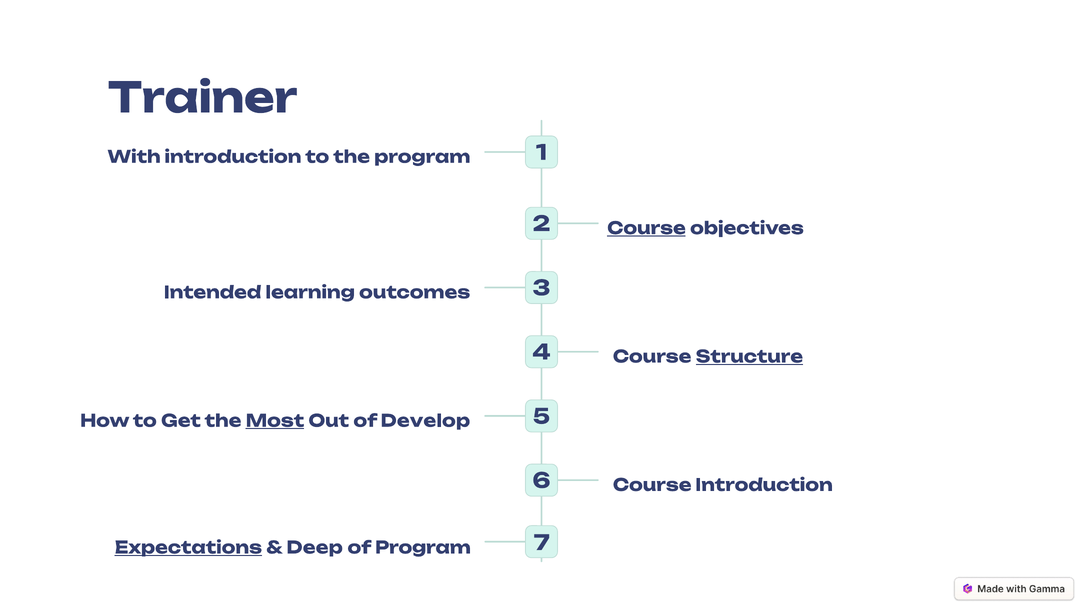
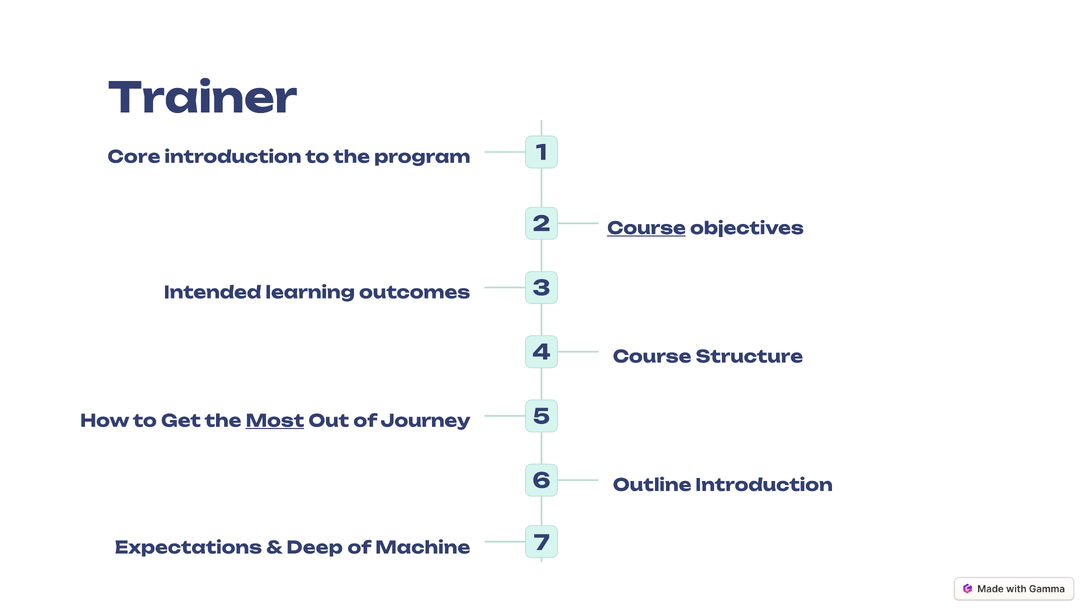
With: With -> Core (134, 157)
Structure underline: present -> none (749, 357)
Develop: Develop -> Journey (426, 421)
6 Course: Course -> Outline (652, 485)
Expectations underline: present -> none (188, 548)
of Program: Program -> Machine (423, 548)
